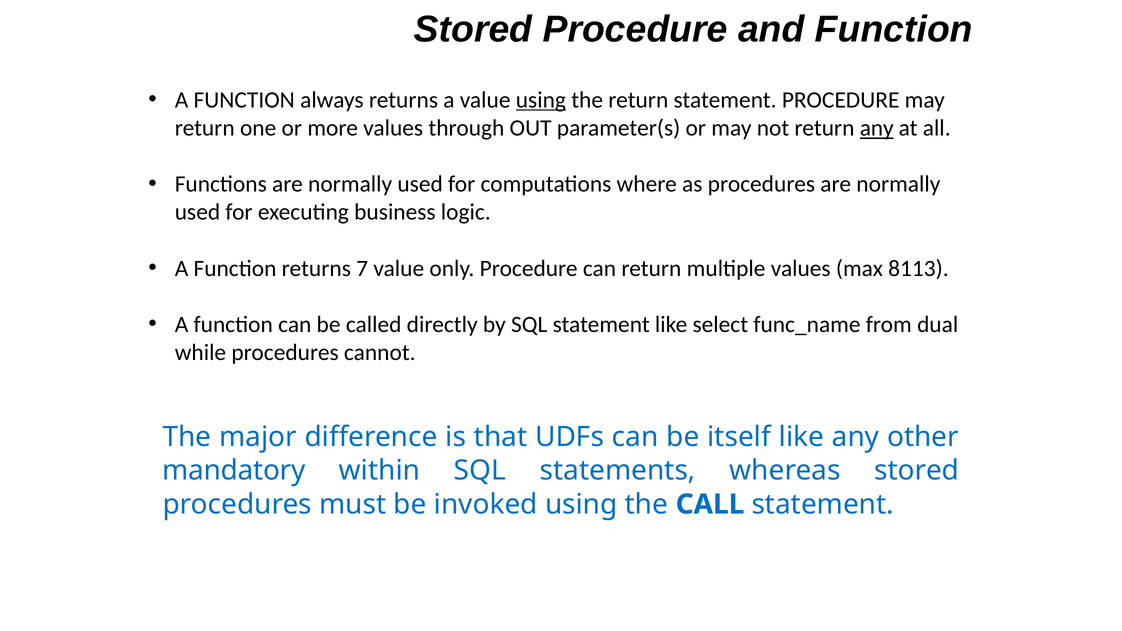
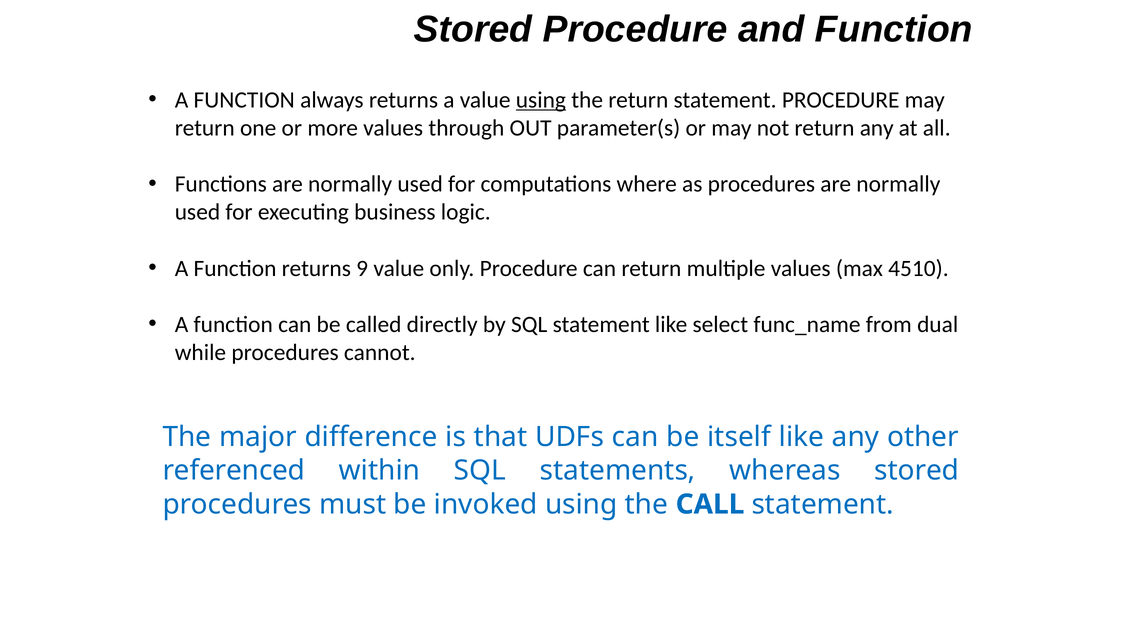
any underline: present -> none (877, 128)
7: 7 -> 9 (362, 268)
8113: 8113 -> 4510 (918, 268)
mandatory: mandatory -> referenced (234, 471)
